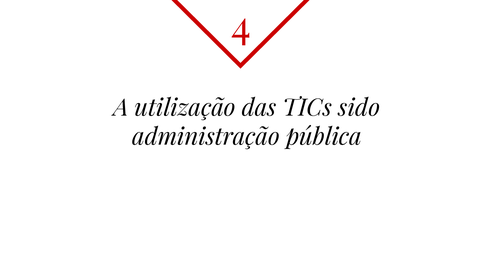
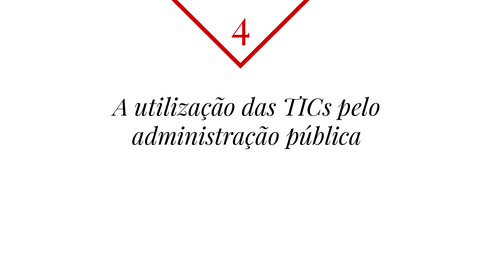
sido: sido -> pelo (359, 108)
